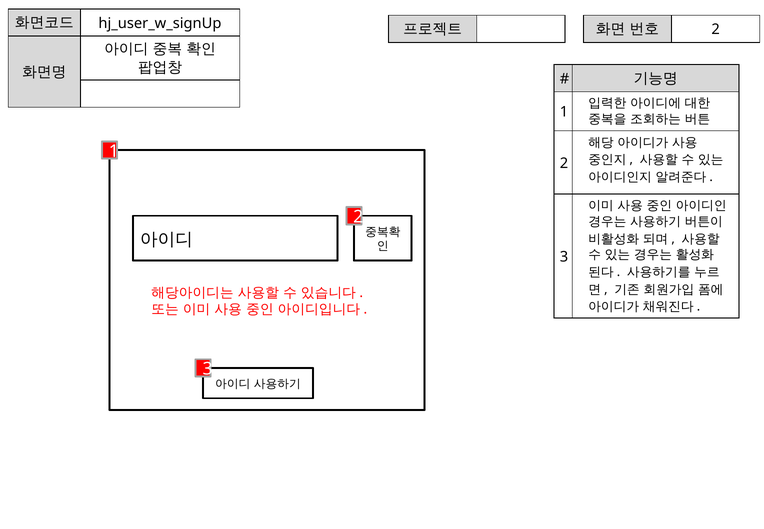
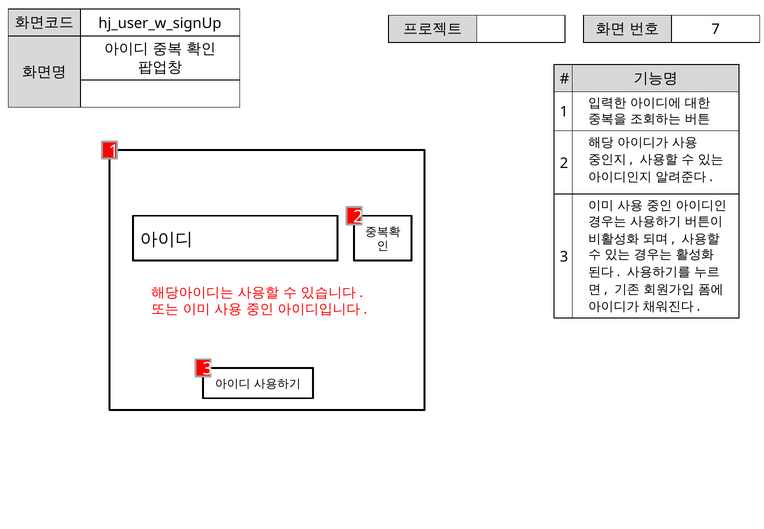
2: 2 -> 7 (716, 30)
